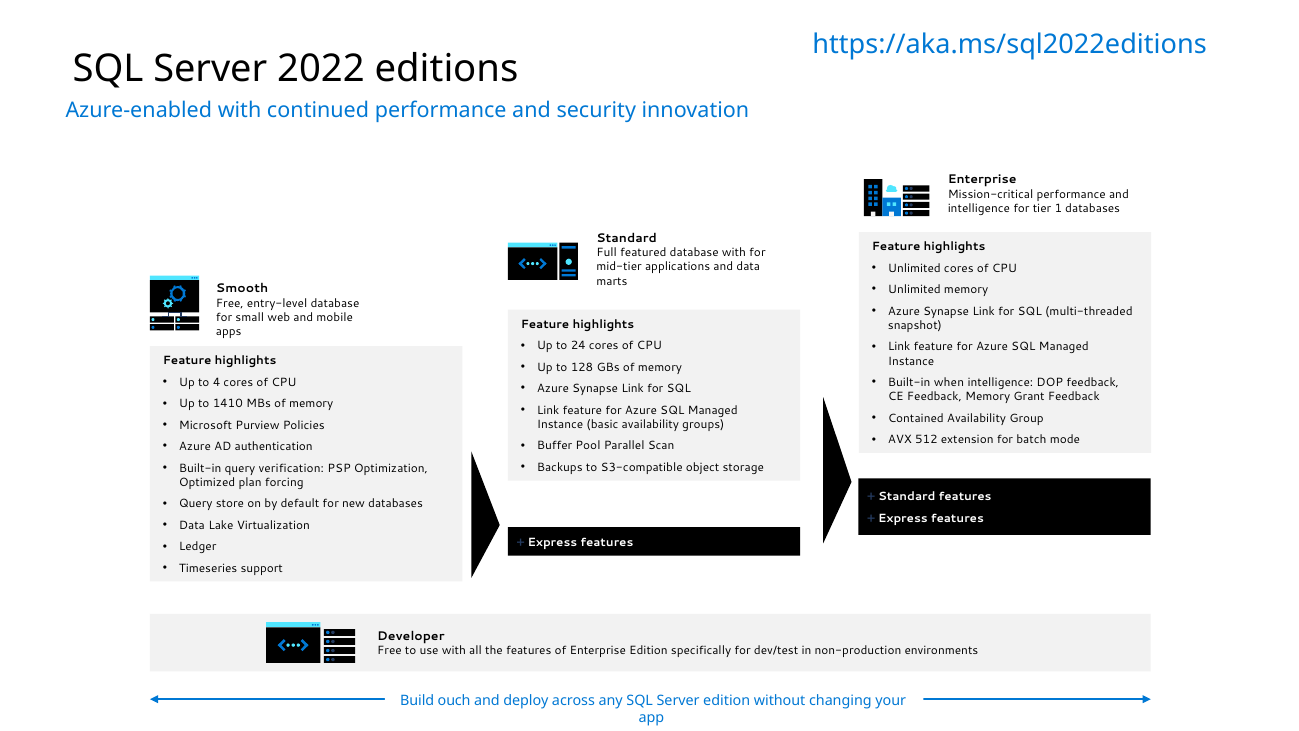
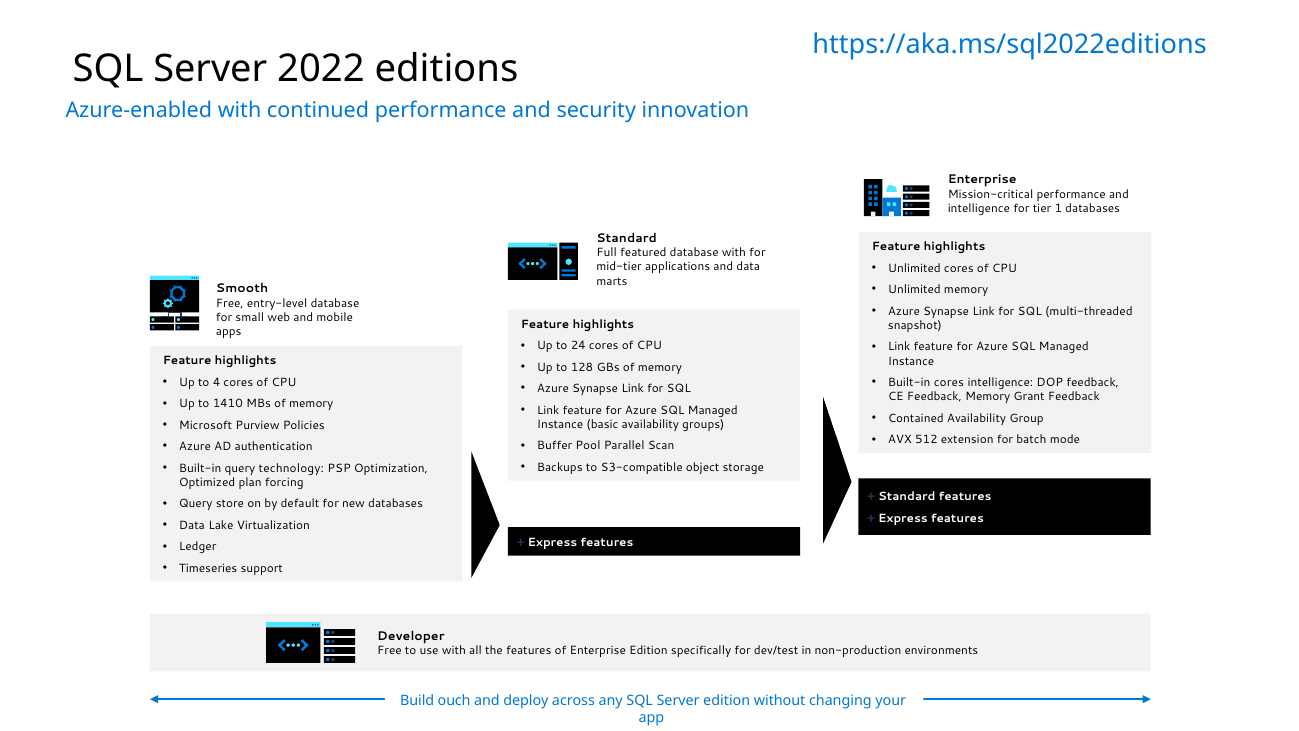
Built-in when: when -> cores (949, 382)
verification: verification -> technology (291, 468)
